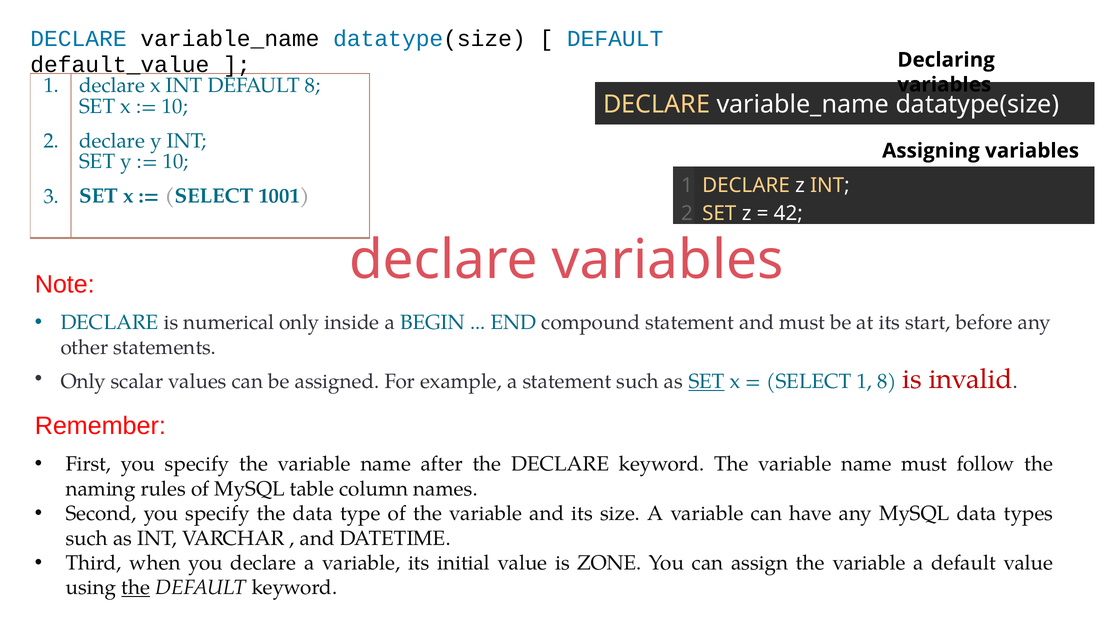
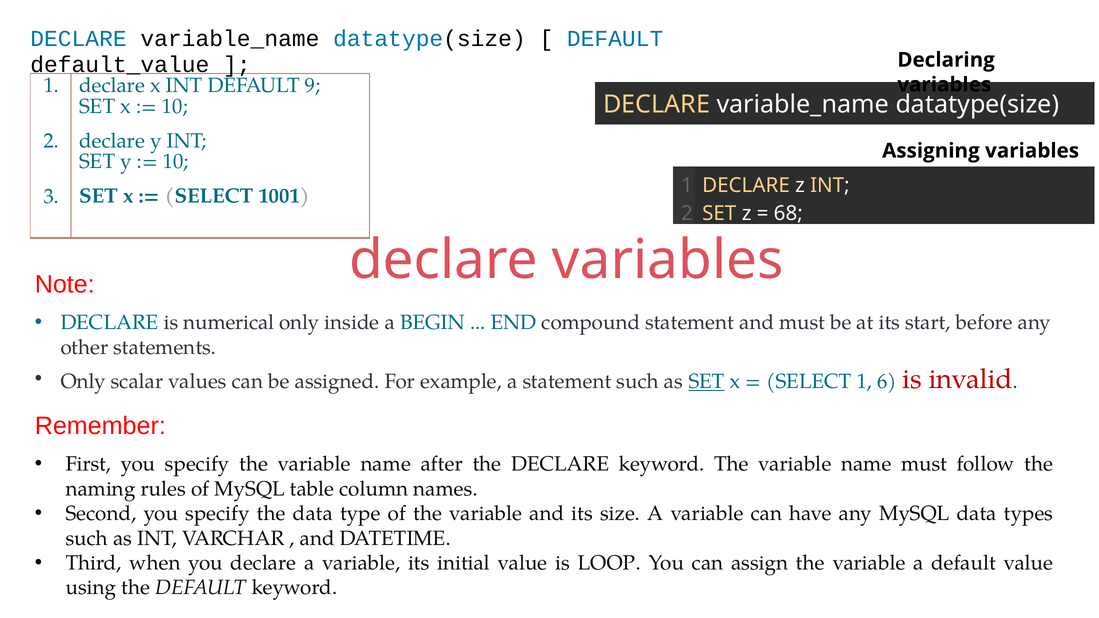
DEFAULT 8: 8 -> 9 (313, 86)
42: 42 -> 68 (788, 214)
1 8: 8 -> 6 (887, 382)
ZONE: ZONE -> LOOP (609, 563)
the underline: present -> none (136, 588)
